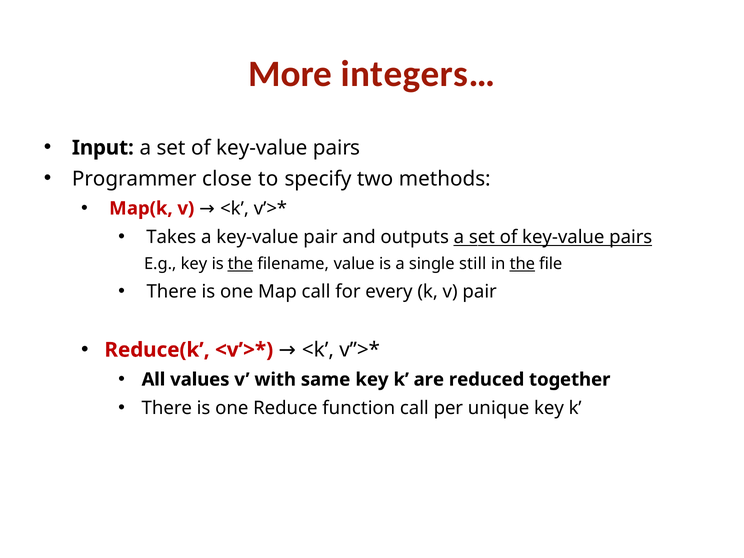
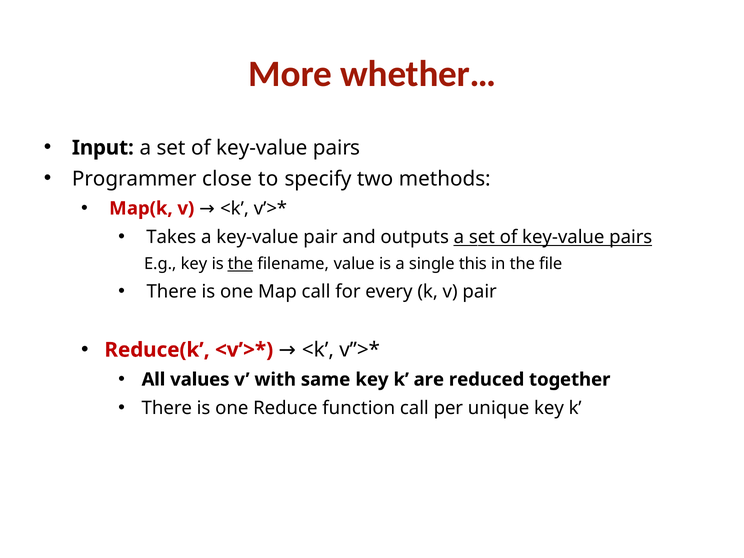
integers…: integers… -> whether… (418, 74)
still: still -> this (473, 264)
the underline: present -> none (522, 264)
